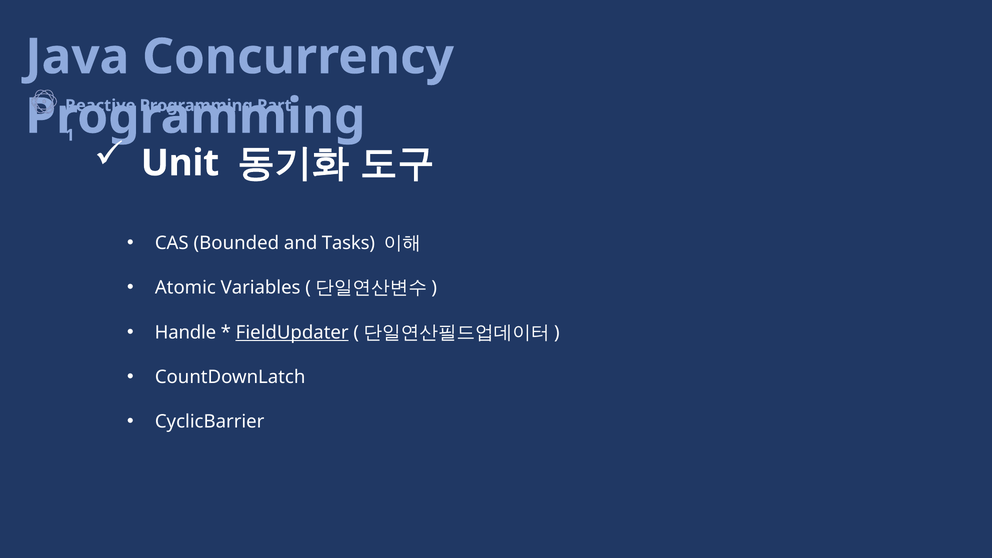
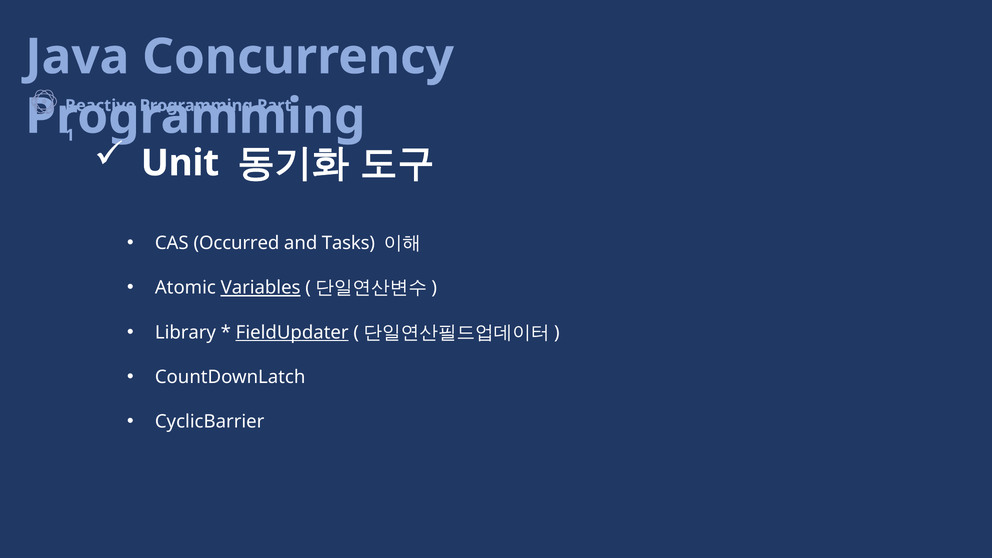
Bounded: Bounded -> Occurred (236, 243)
Variables underline: none -> present (261, 288)
Handle: Handle -> Library (185, 332)
